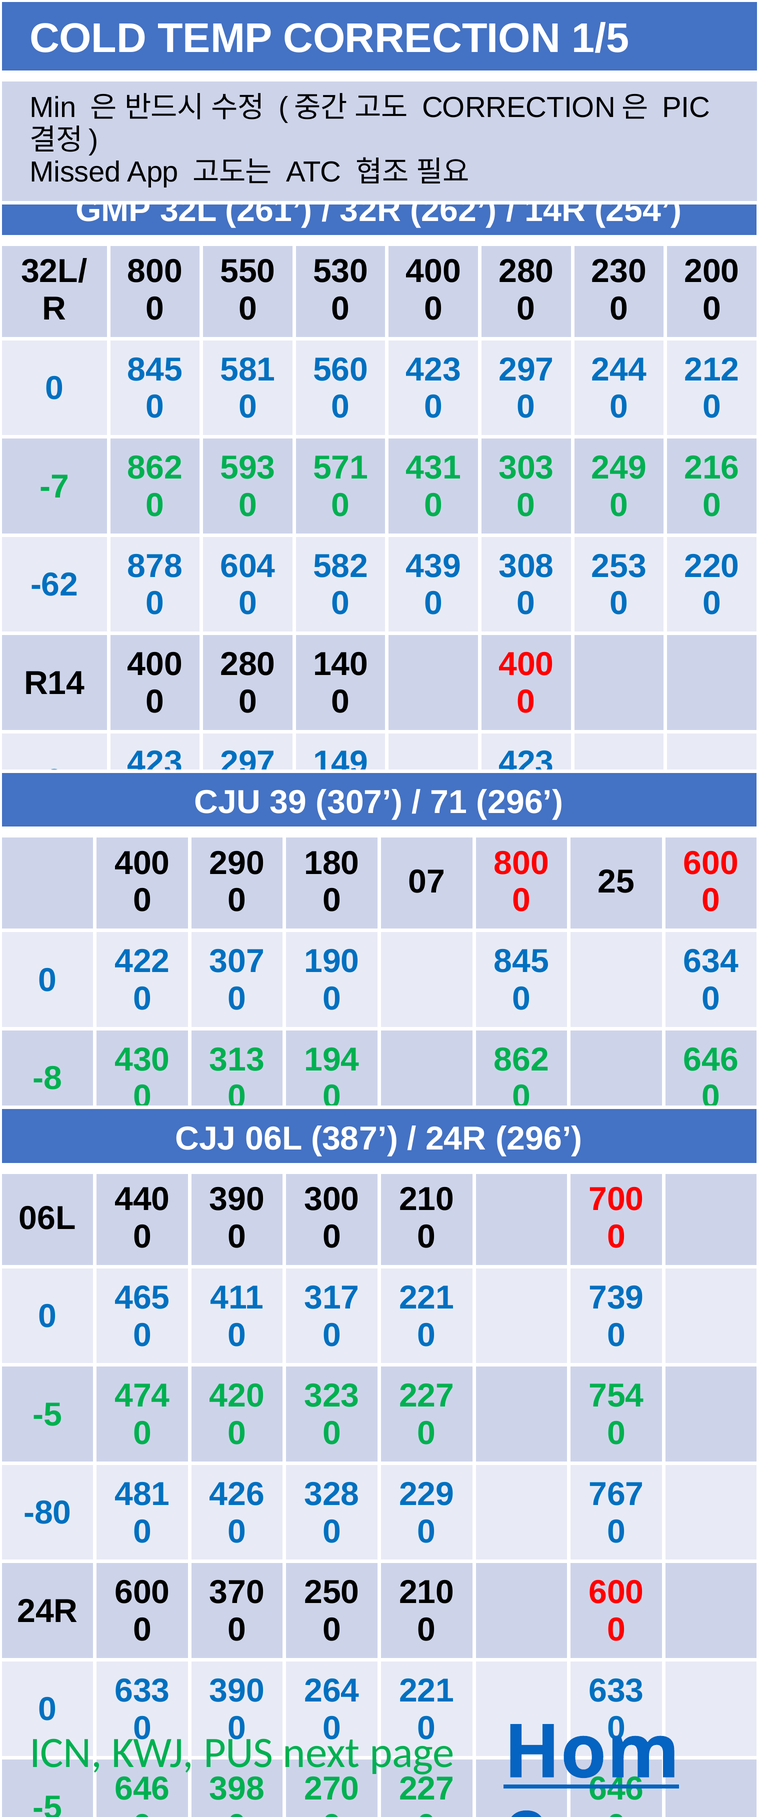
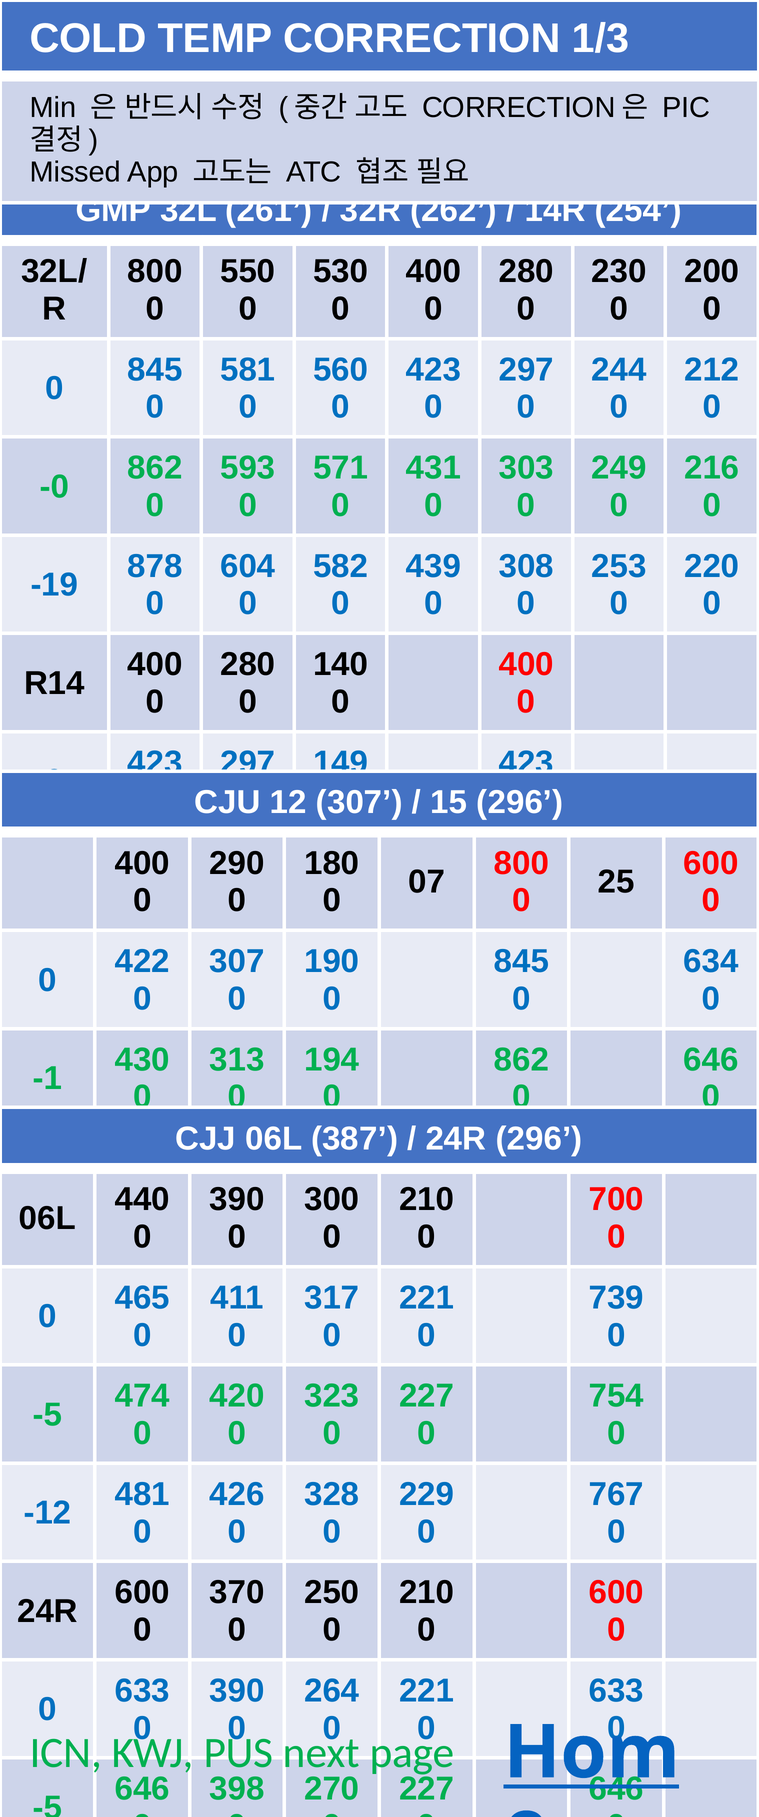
1/5: 1/5 -> 1/3 (601, 39)
-7: -7 -> -0 (54, 486)
-62: -62 -> -19 (54, 585)
39: 39 -> 12 (288, 802)
71: 71 -> 15 (449, 802)
-8: -8 -> -1 (47, 1078)
-80: -80 -> -12 (47, 1512)
